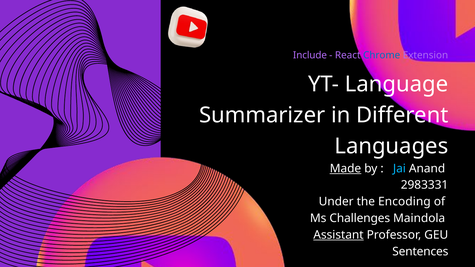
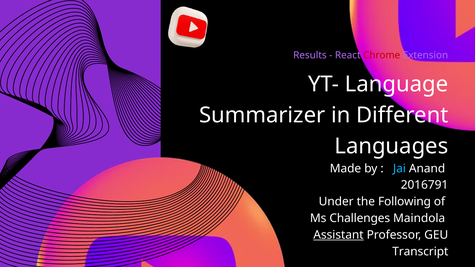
Include: Include -> Results (310, 55)
Chrome colour: blue -> red (382, 55)
Made underline: present -> none (345, 169)
2983331: 2983331 -> 2016791 (425, 185)
Encoding: Encoding -> Following (405, 202)
Sentences: Sentences -> Transcript (420, 252)
